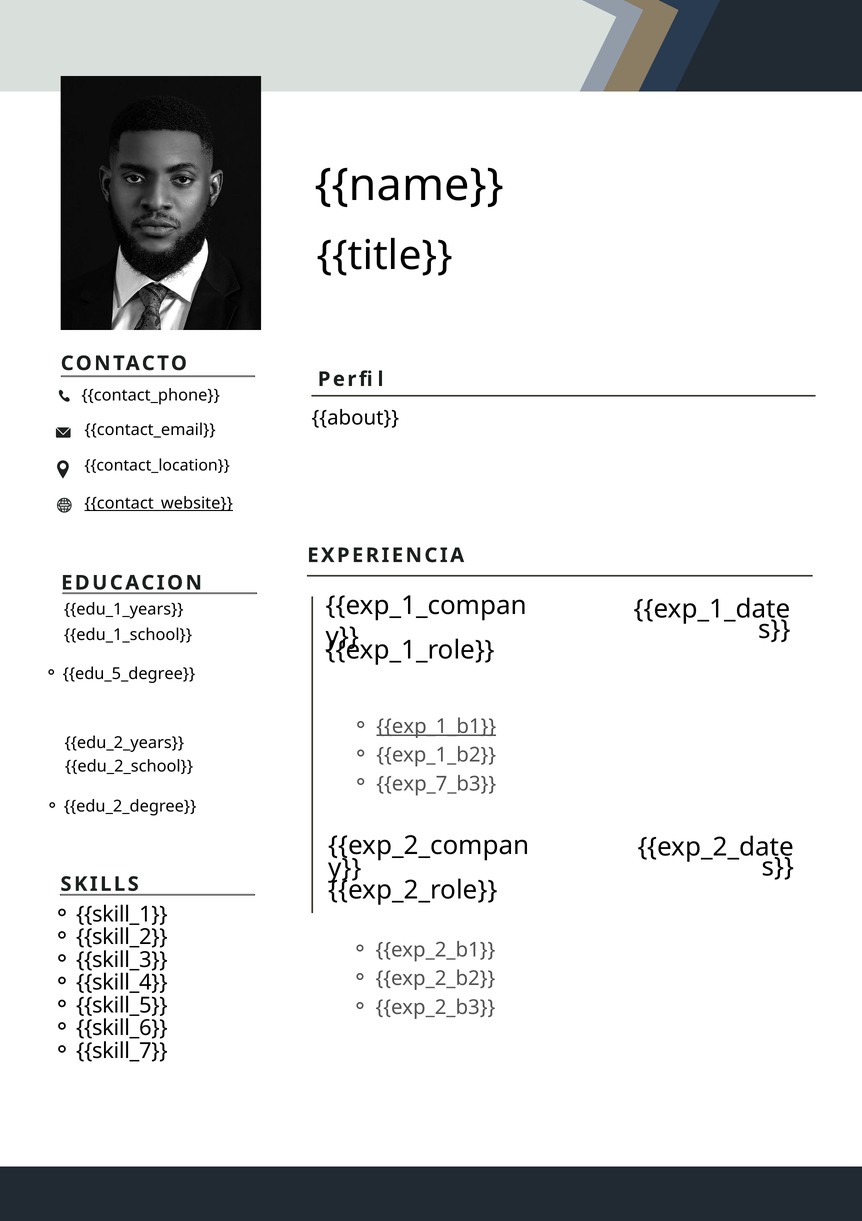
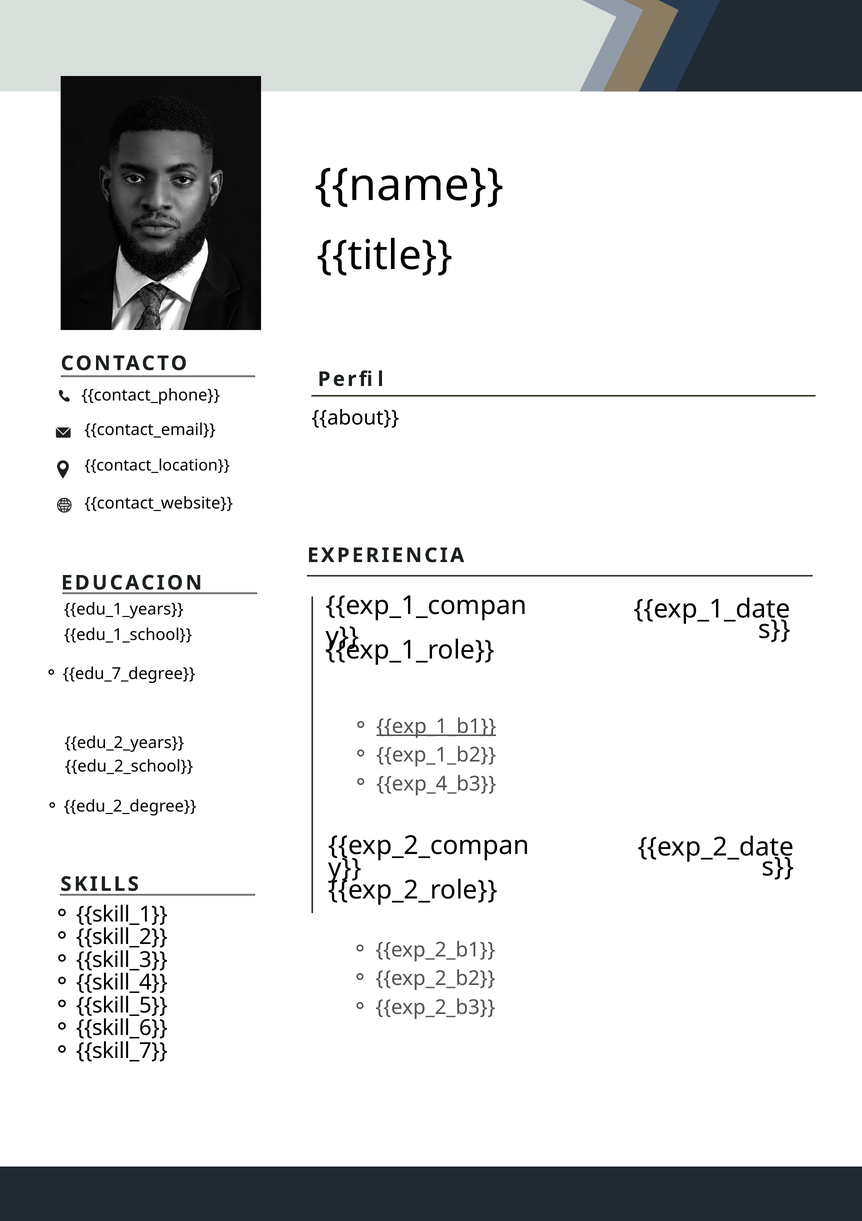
contact_website underline: present -> none (159, 504)
edu_5_degree: edu_5_degree -> edu_7_degree (129, 674)
exp_7_b3: exp_7_b3 -> exp_4_b3 (436, 784)
